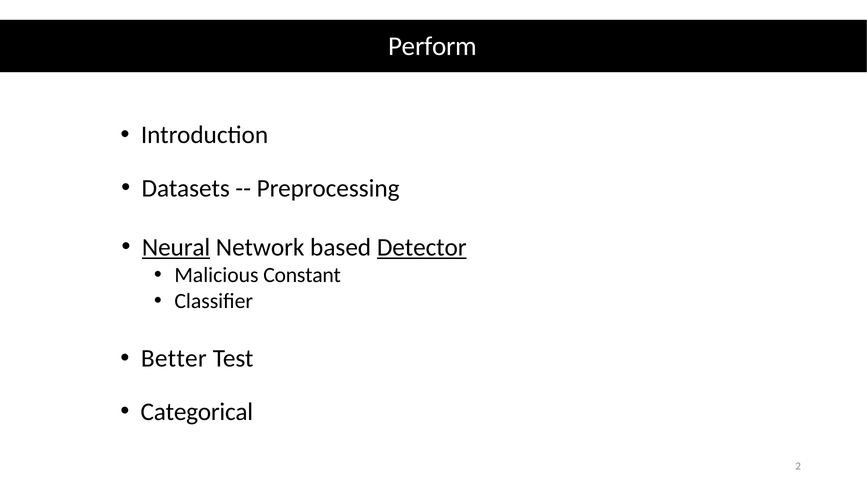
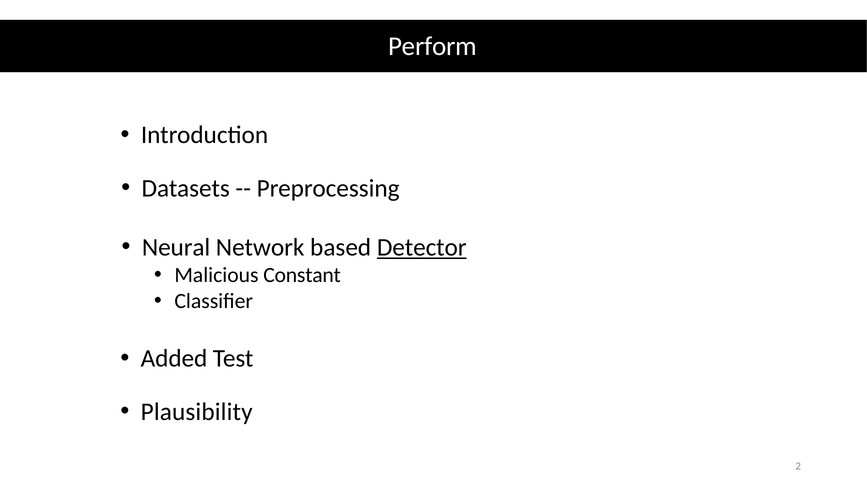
Neural underline: present -> none (176, 247)
Better: Better -> Added (174, 358)
Categorical: Categorical -> Plausibility (197, 412)
